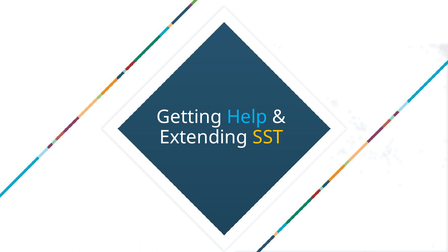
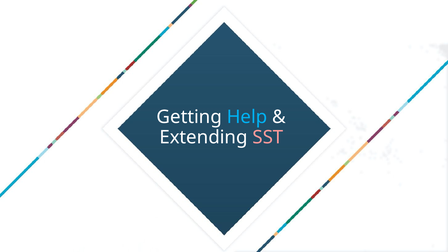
SST colour: yellow -> pink (268, 137)
